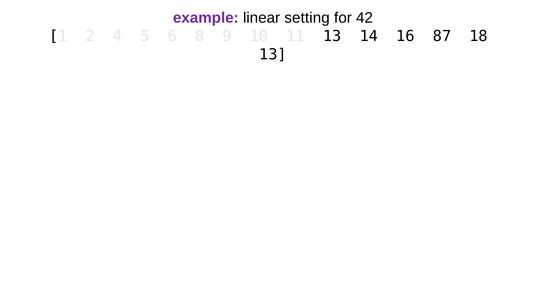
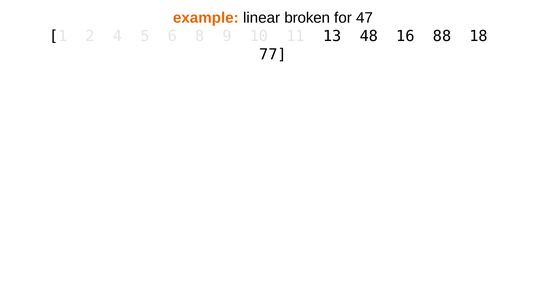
example colour: purple -> orange (206, 18)
setting: setting -> broken (307, 18)
42: 42 -> 47 (364, 18)
14: 14 -> 48 (369, 36)
87: 87 -> 88 (442, 36)
13: 13 -> 77 (273, 54)
